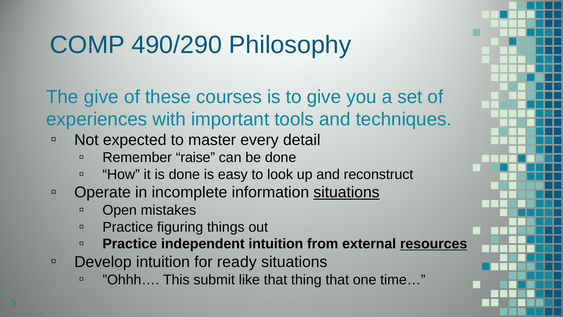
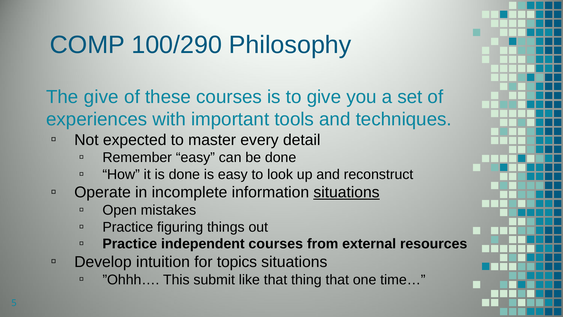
490/290: 490/290 -> 100/290 (177, 45)
Remember raise: raise -> easy (195, 157)
independent intuition: intuition -> courses (276, 244)
resources underline: present -> none (434, 244)
ready: ready -> topics (237, 262)
